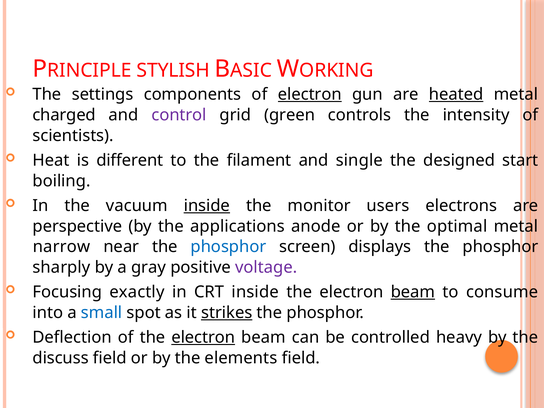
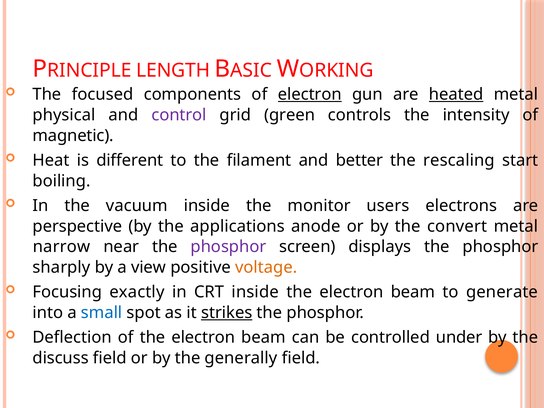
STYLISH: STYLISH -> LENGTH (173, 70)
settings: settings -> focused (103, 94)
charged: charged -> physical (64, 115)
scientists: scientists -> magnetic (73, 136)
single: single -> better (359, 160)
designed: designed -> rescaling (459, 160)
inside underline: present -> none (207, 206)
optimal: optimal -> convert (457, 226)
phosphor colour: blue -> purple (228, 247)
gray: gray -> view (149, 267)
voltage colour: purple -> orange (266, 267)
beam underline: present -> none (413, 292)
consume: consume -> generate (502, 292)
electron underline: present -> none (203, 337)
heavy: heavy -> under (459, 337)
elements: elements -> generally (241, 358)
